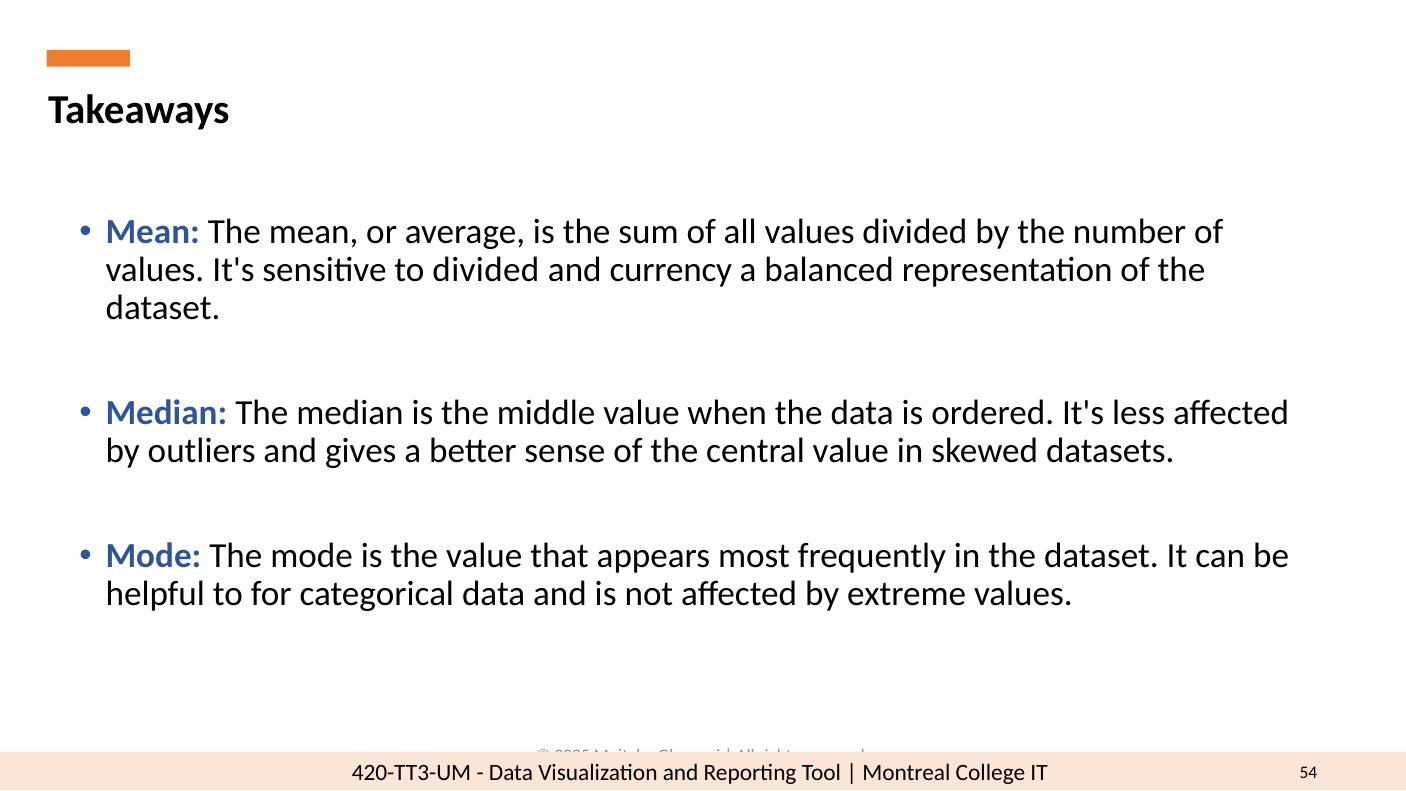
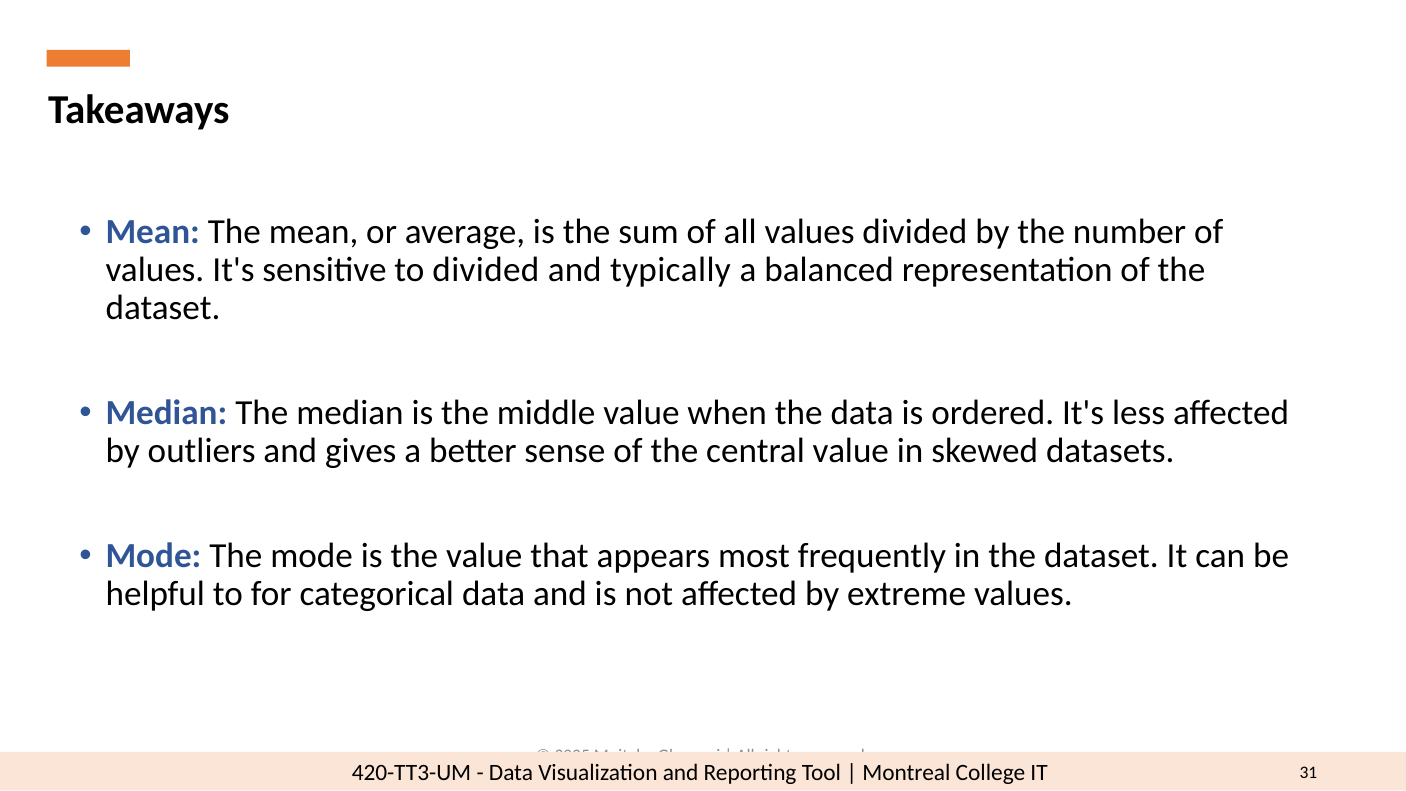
currency: currency -> typically (670, 270)
54: 54 -> 31 (1308, 772)
